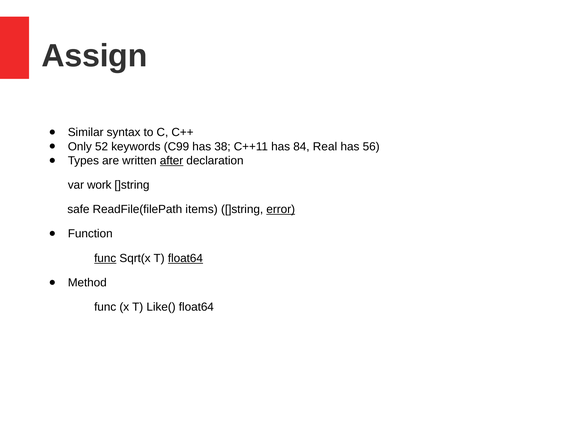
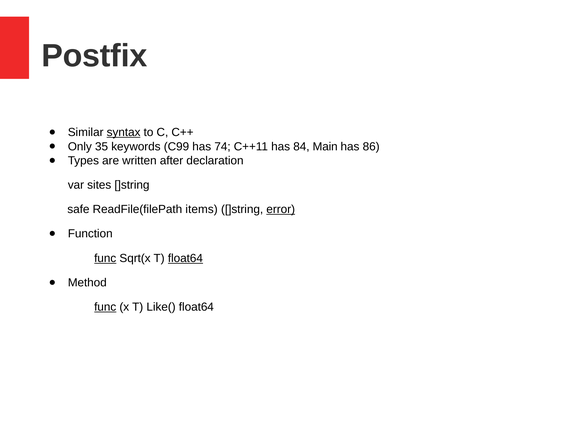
Assign: Assign -> Postfix (94, 56)
syntax underline: none -> present (124, 132)
52: 52 -> 35 (102, 146)
38: 38 -> 74 (222, 146)
Real: Real -> Main (325, 146)
56: 56 -> 86 (371, 146)
after underline: present -> none (172, 160)
work: work -> sites (99, 185)
func underline: none -> present (105, 307)
